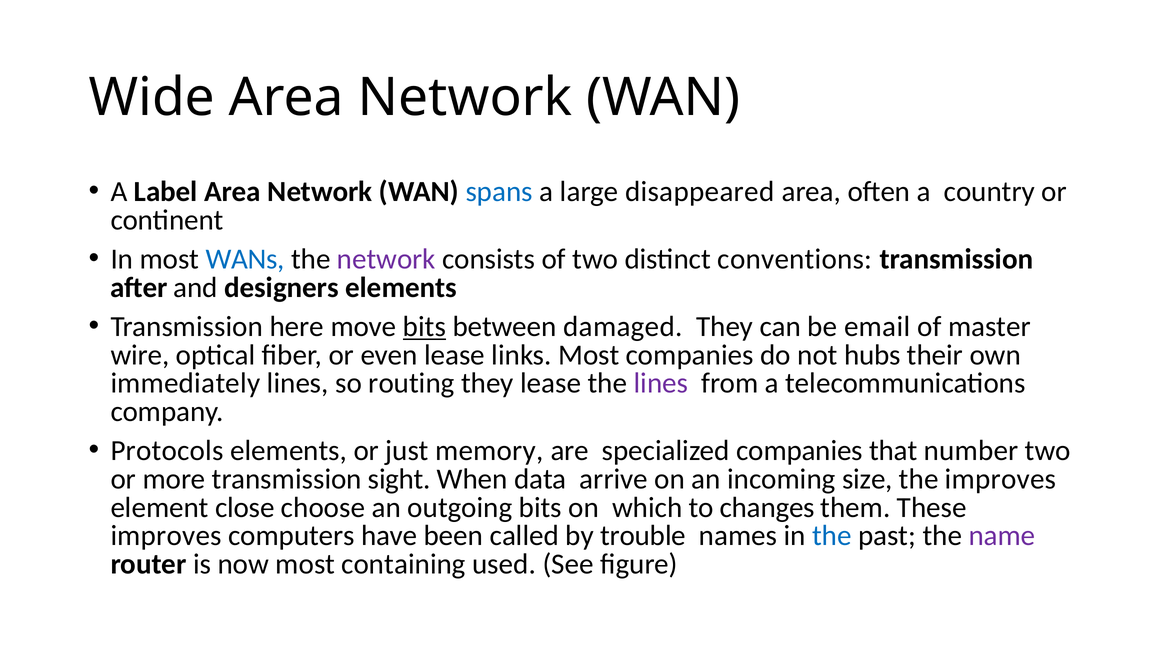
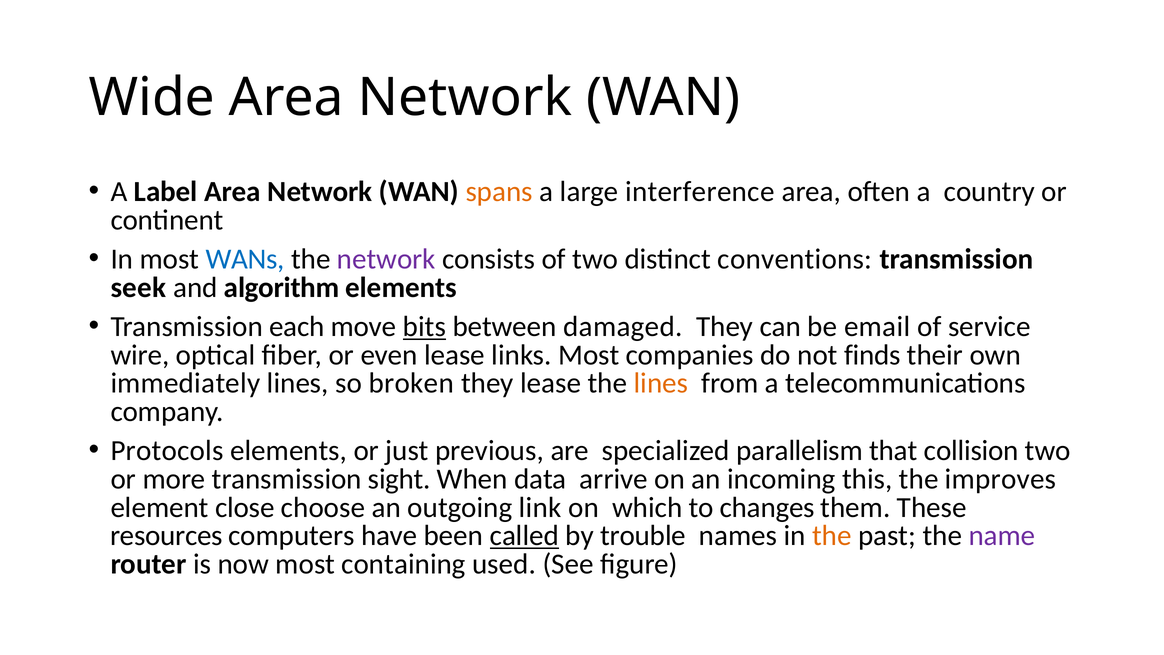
spans colour: blue -> orange (499, 192)
disappeared: disappeared -> interference (700, 192)
after: after -> seek (138, 287)
designers: designers -> algorithm (282, 287)
here: here -> each (297, 327)
master: master -> service (989, 327)
hubs: hubs -> finds (872, 355)
routing: routing -> broken (411, 383)
lines colour: purple -> orange (661, 383)
memory: memory -> previous (489, 451)
specialized companies: companies -> parallelism (800, 451)
number: number -> collision (971, 451)
size: size -> this (867, 479)
outgoing bits: bits -> link (540, 507)
improves: improves -> resources (166, 535)
called underline: none -> present (524, 535)
the colour: blue -> orange (832, 535)
